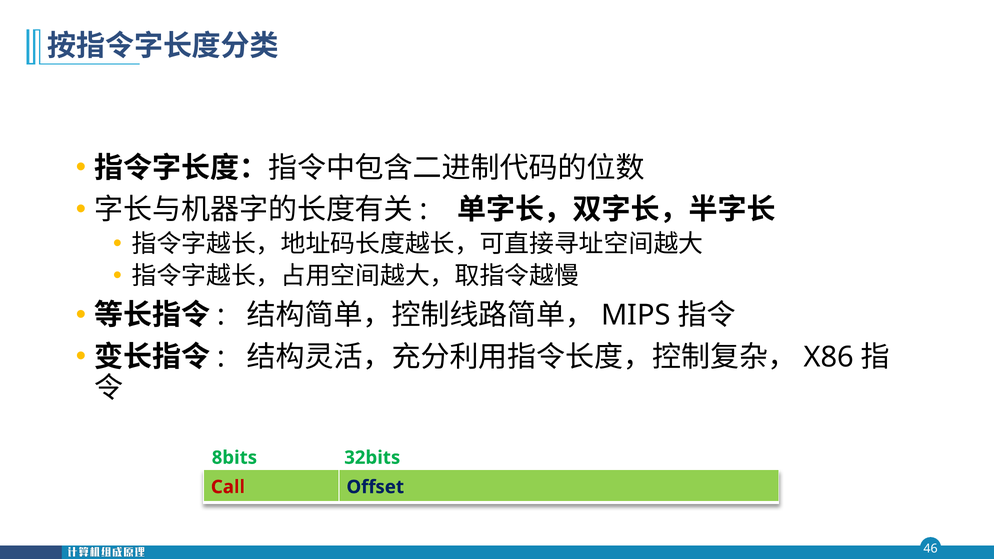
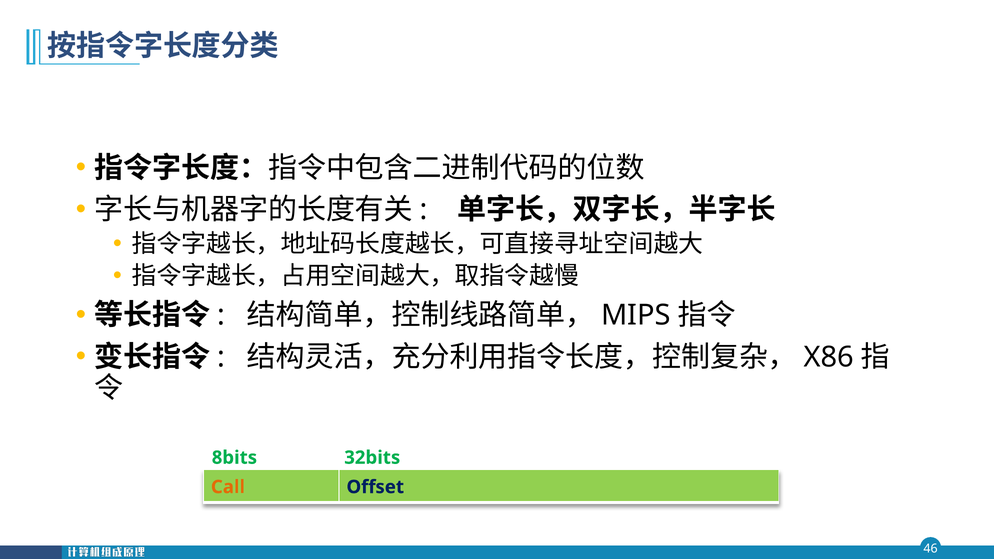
Call colour: red -> orange (228, 487)
